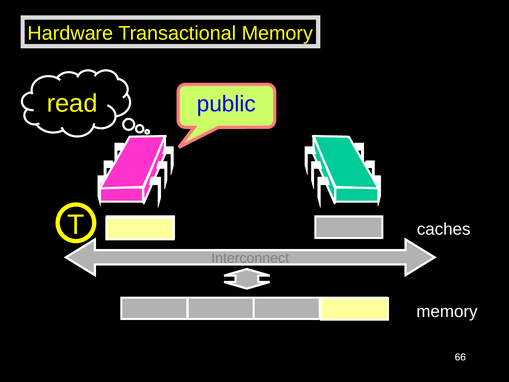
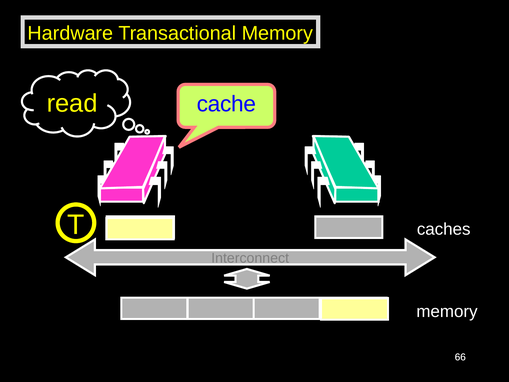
public: public -> cache (226, 104)
